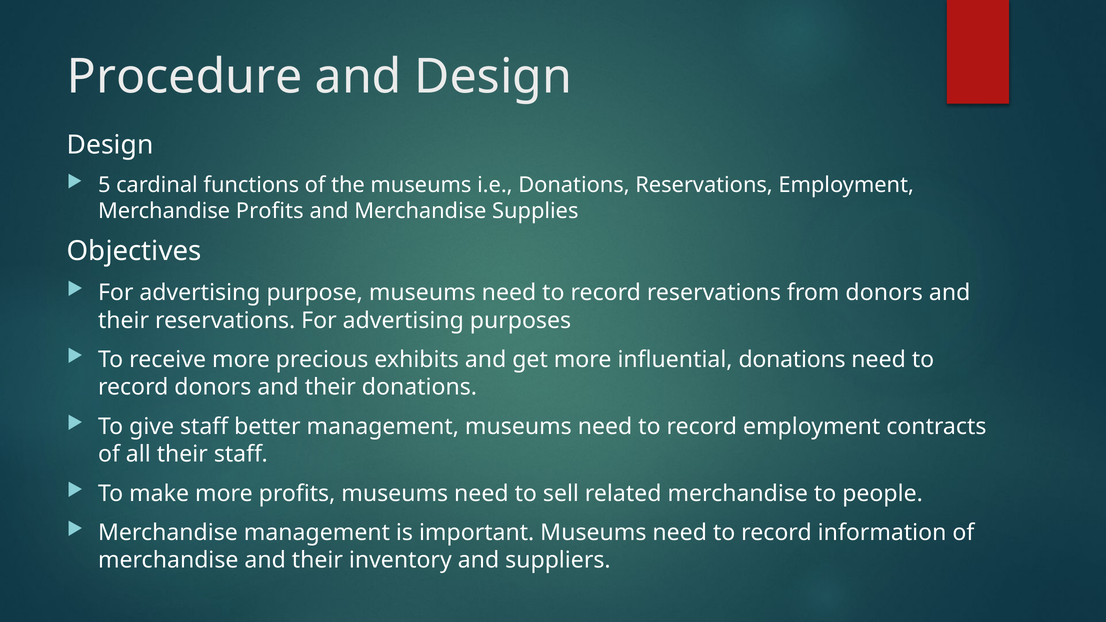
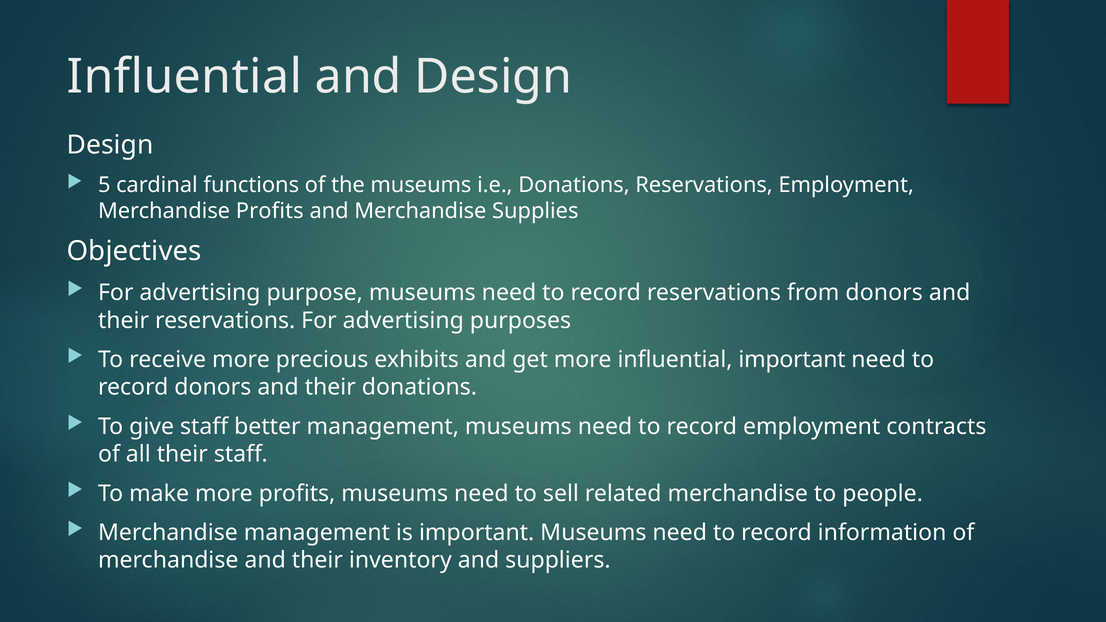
Procedure: Procedure -> Influential (184, 77)
influential donations: donations -> important (792, 360)
